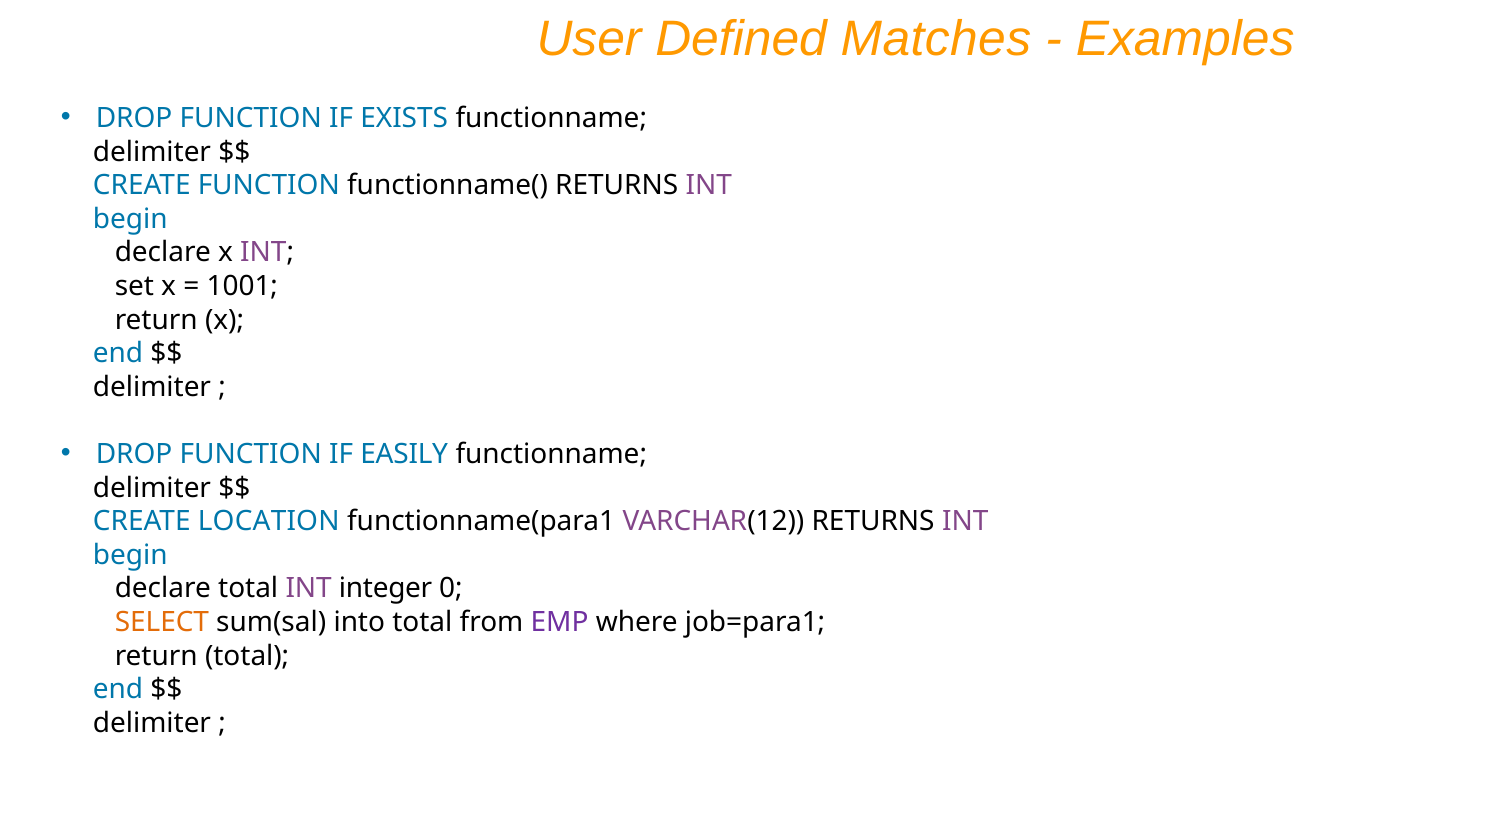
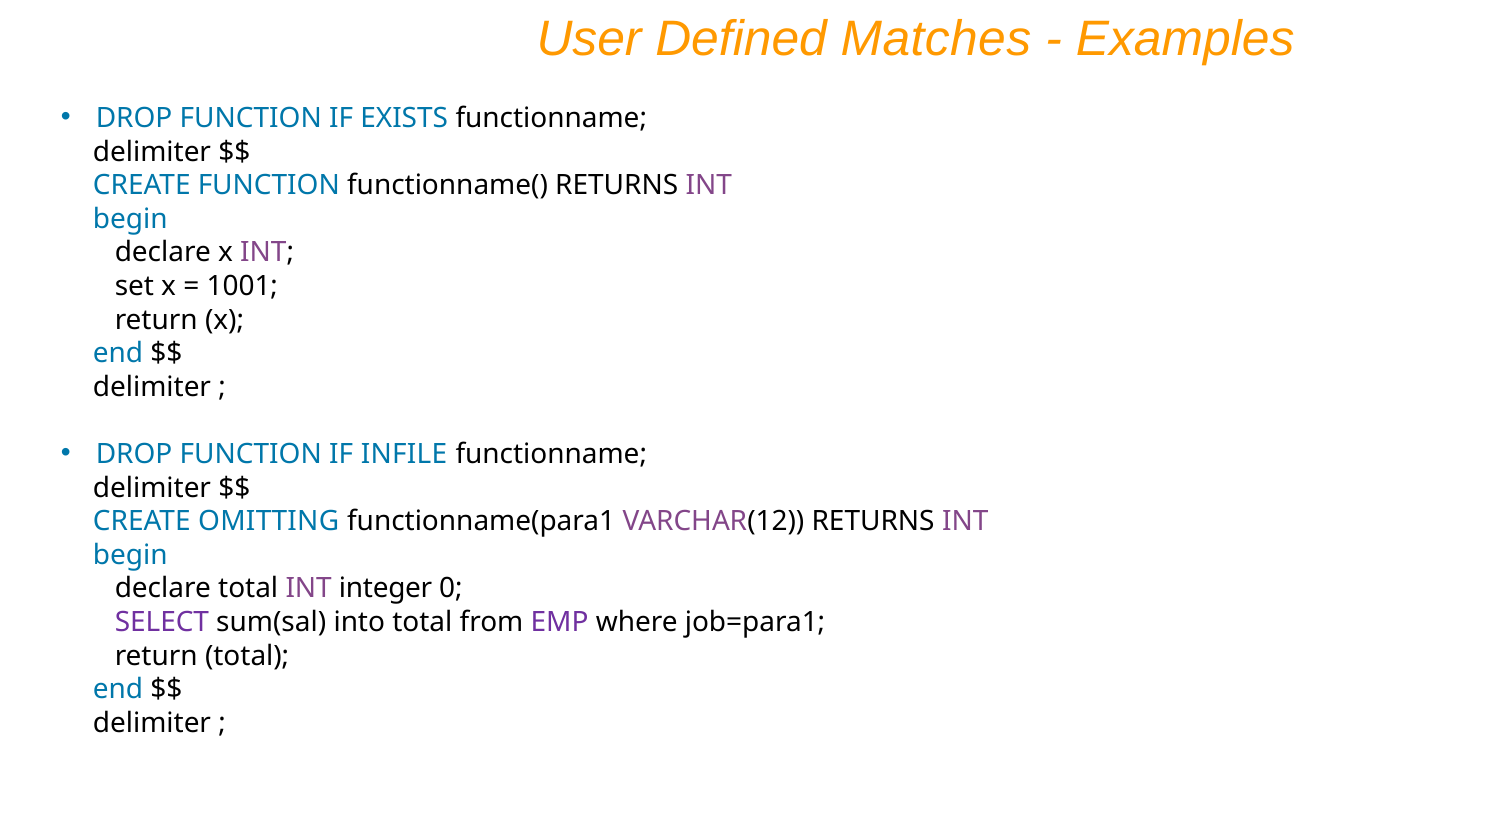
EASILY: EASILY -> INFILE (404, 454)
LOCATION: LOCATION -> OMITTING (269, 521)
SELECT colour: orange -> purple (162, 622)
